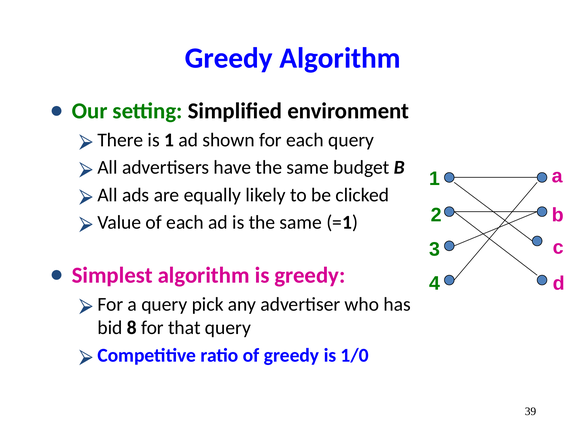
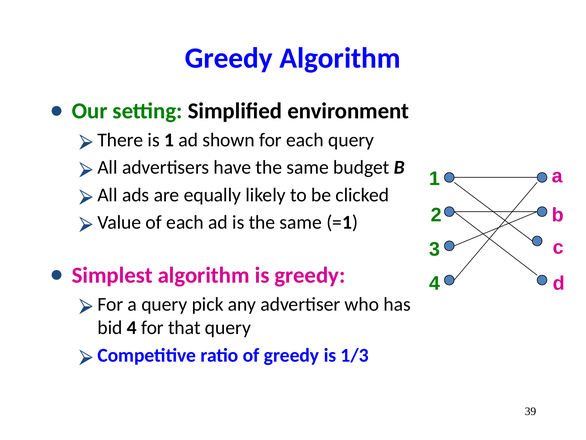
bid 8: 8 -> 4 (132, 327)
1/0: 1/0 -> 1/3 (355, 355)
